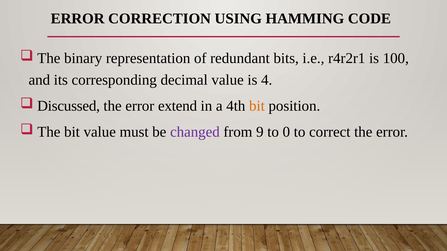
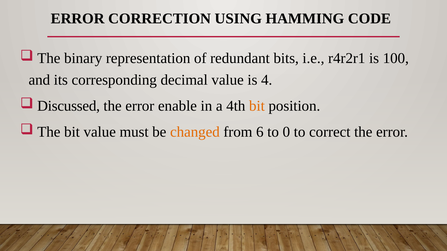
extend: extend -> enable (177, 106)
changed colour: purple -> orange (195, 132)
9: 9 -> 6 (260, 132)
